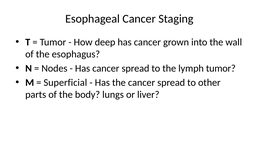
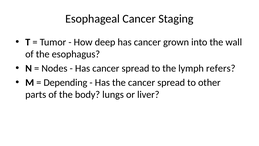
lymph tumor: tumor -> refers (221, 68)
Superficial: Superficial -> Depending (65, 82)
